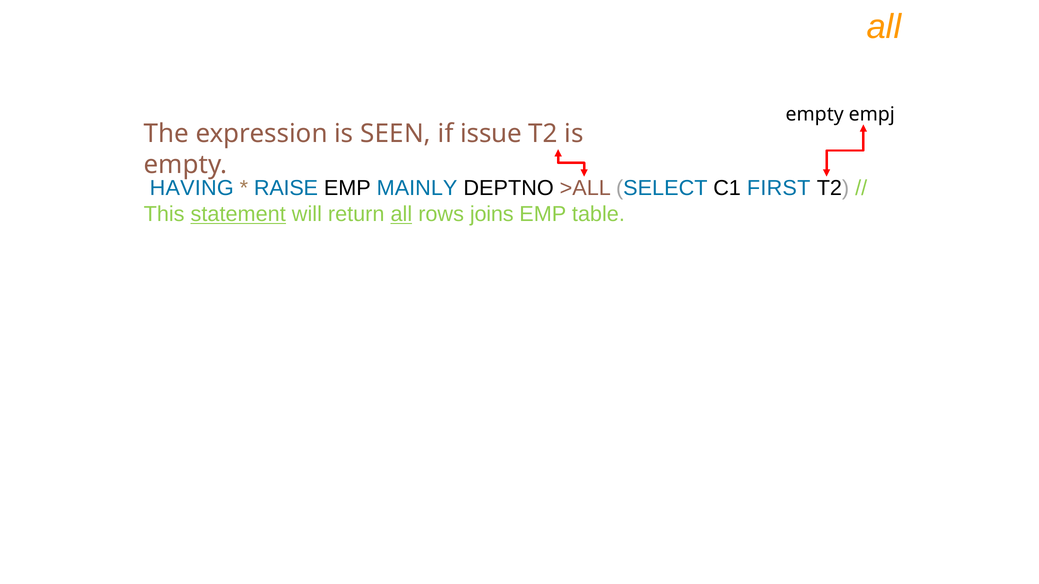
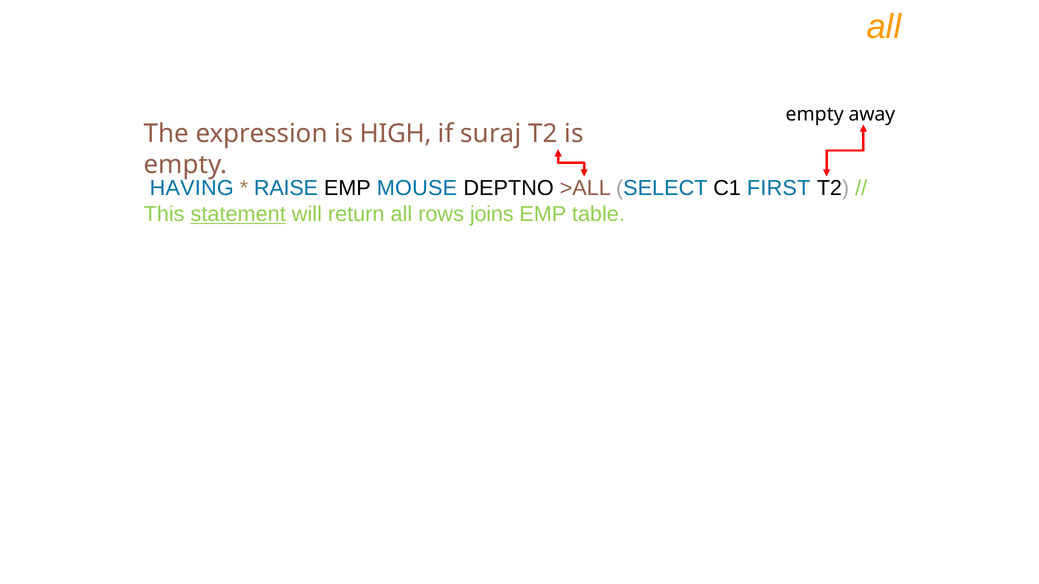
empj: empj -> away (872, 114)
SEEN: SEEN -> HIGH (396, 134)
issue: issue -> suraj (491, 134)
MAINLY: MAINLY -> MOUSE (417, 188)
all underline: present -> none (401, 214)
